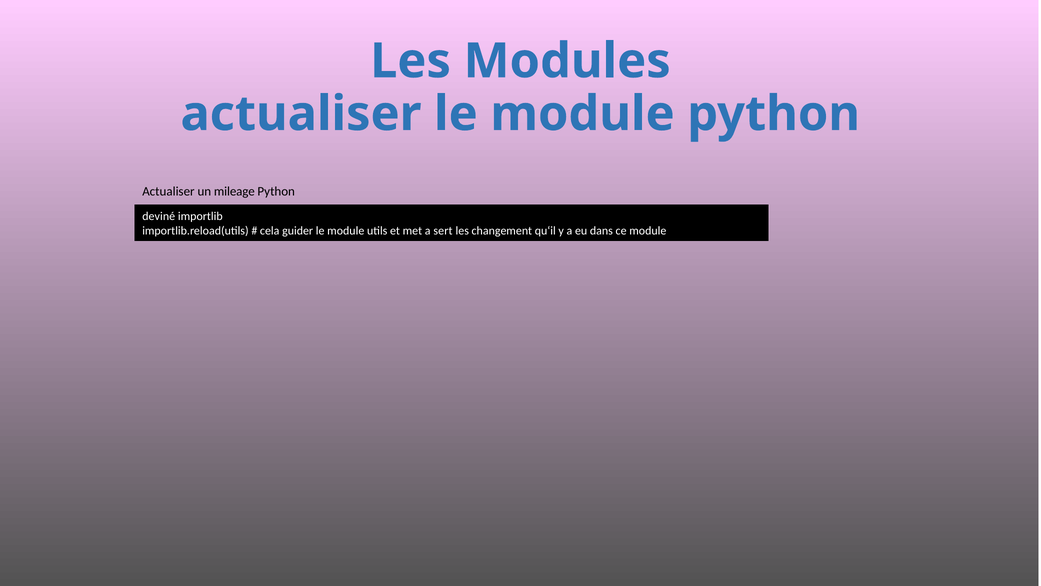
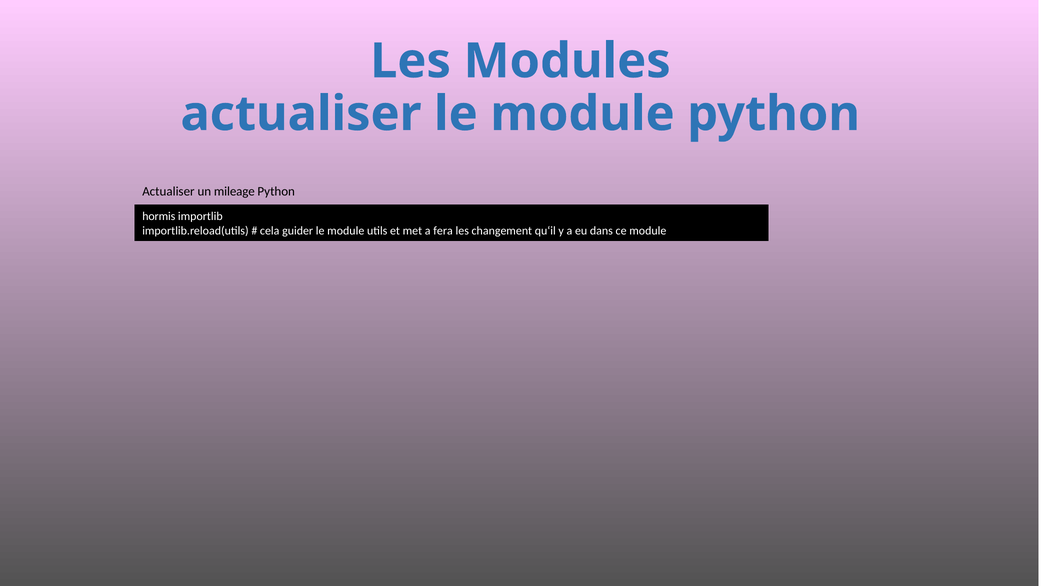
deviné: deviné -> hormis (159, 216)
sert: sert -> fera (443, 231)
